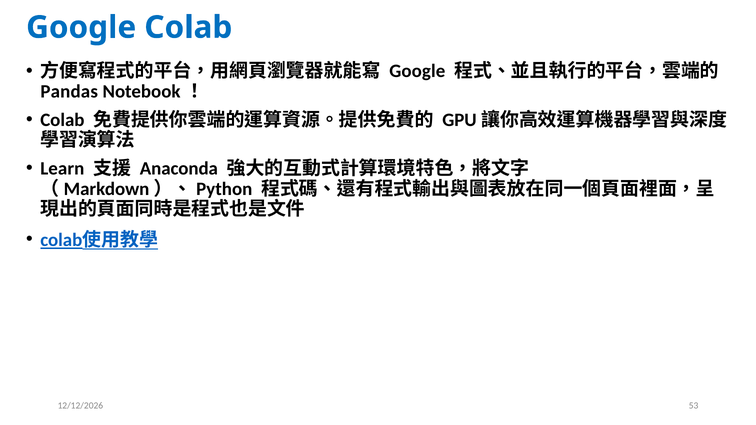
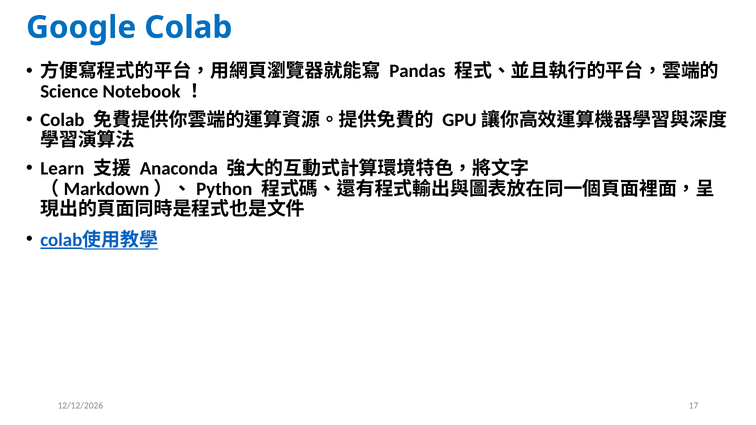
Google: Google -> Pandas (417, 71)
Pandas: Pandas -> Science (69, 92)
53: 53 -> 17 (694, 406)
